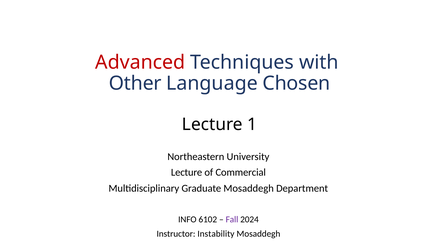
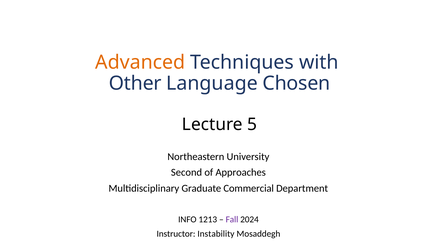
Advanced colour: red -> orange (140, 62)
1: 1 -> 5 (252, 124)
Lecture: Lecture -> Second (187, 172)
Commercial: Commercial -> Approaches (241, 172)
Graduate Mosaddegh: Mosaddegh -> Commercial (249, 188)
6102: 6102 -> 1213 (208, 219)
